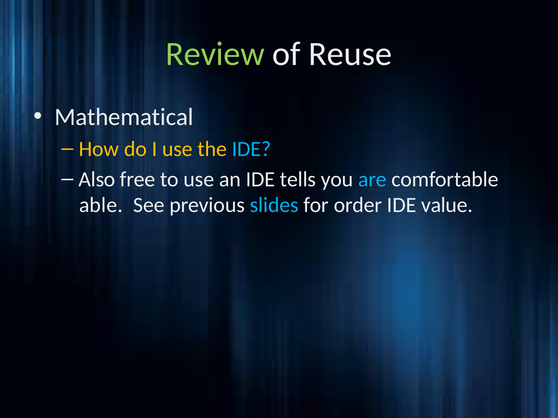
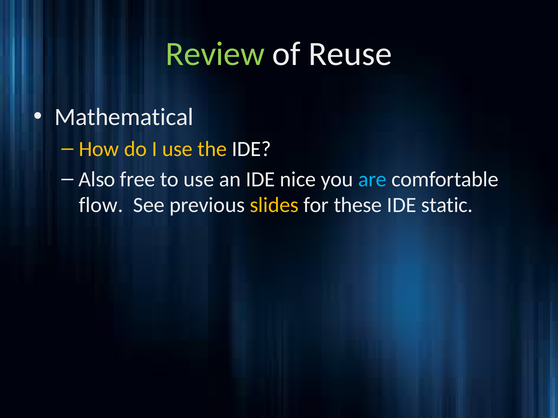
IDE colour: light blue -> white (252, 149)
tells: tells -> nice (298, 179)
able: able -> flow (101, 205)
slides colour: light blue -> yellow (274, 205)
order: order -> these (358, 205)
value: value -> static (447, 205)
